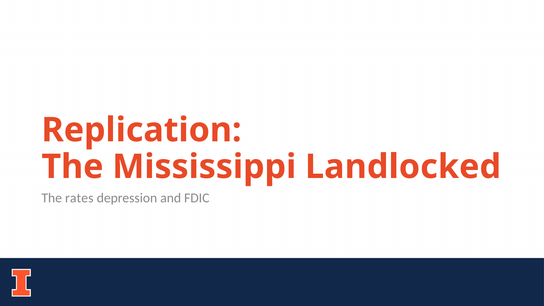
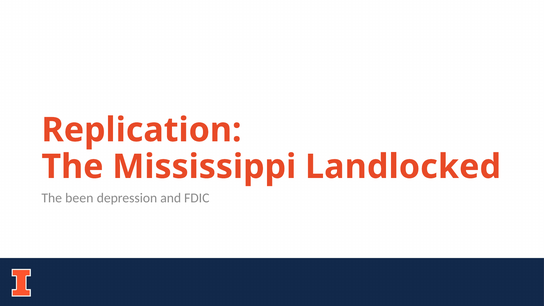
rates: rates -> been (79, 198)
